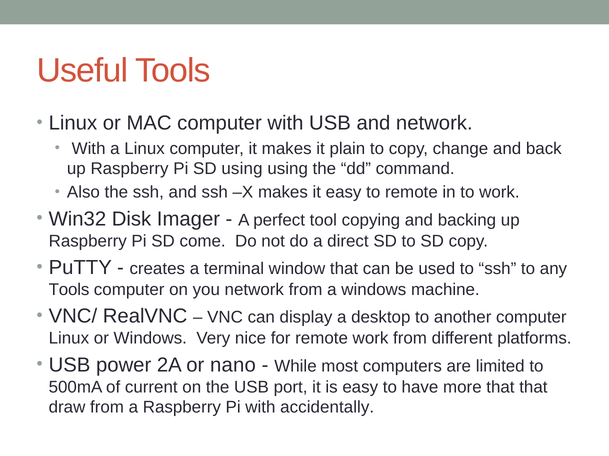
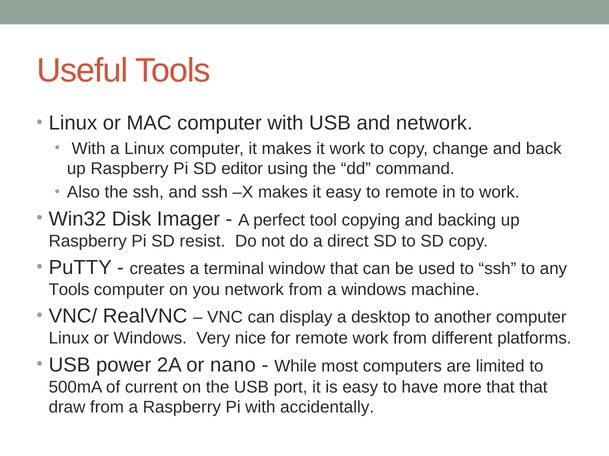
it plain: plain -> work (347, 149)
SD using: using -> editor (242, 169)
come: come -> resist (203, 241)
